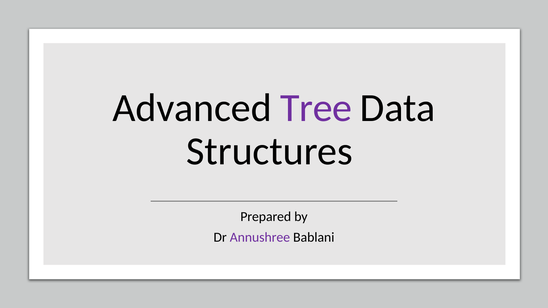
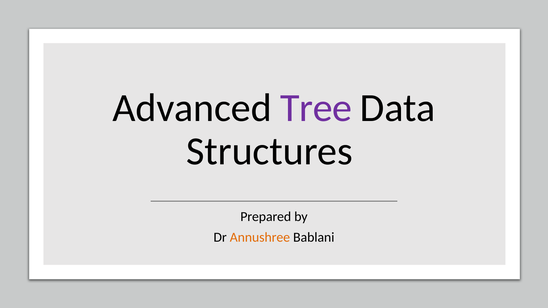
Annushree colour: purple -> orange (260, 237)
